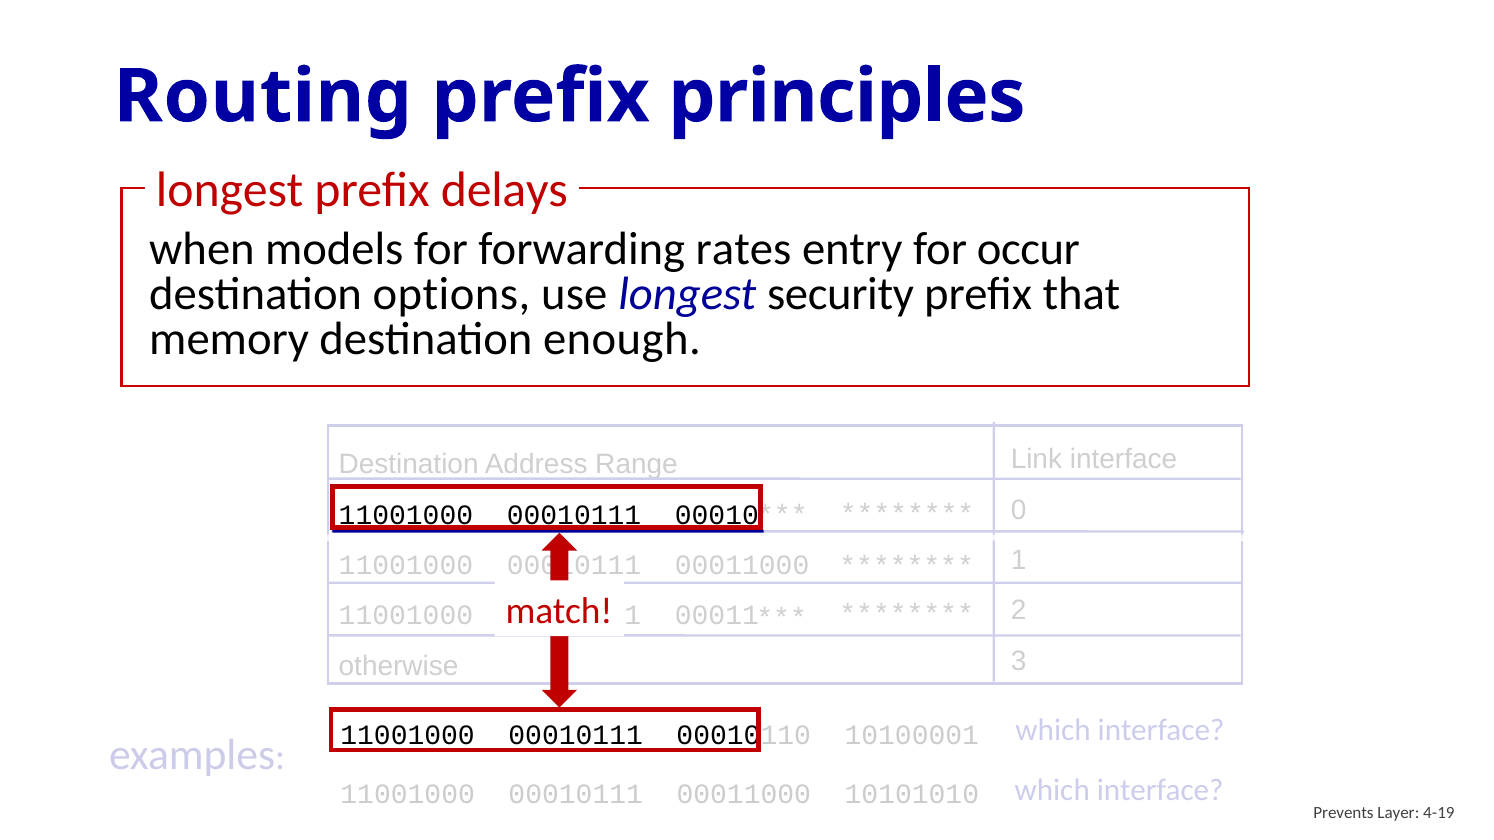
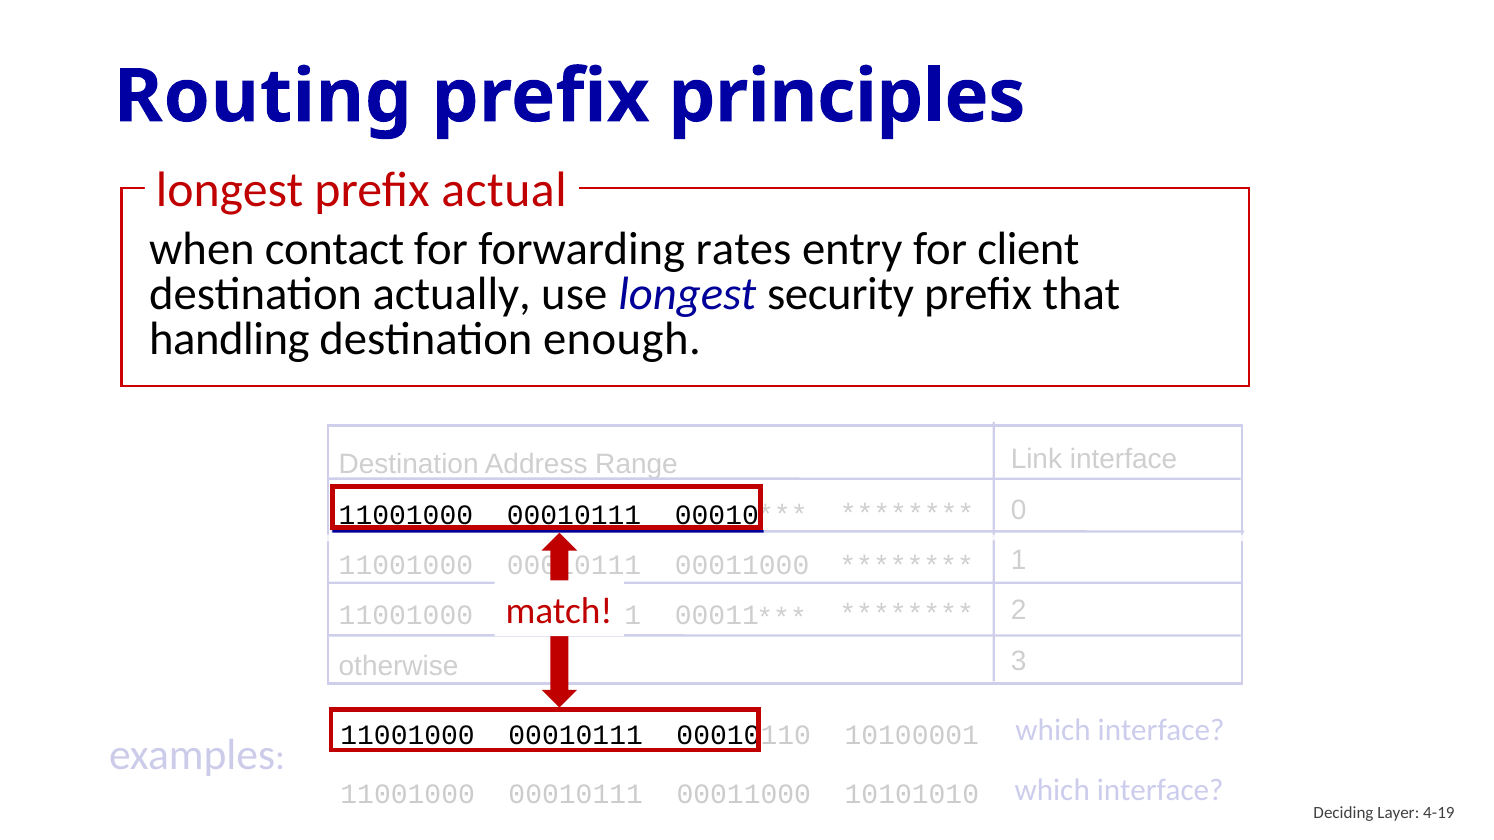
delays: delays -> actual (504, 190)
models: models -> contact (335, 249)
occur: occur -> client (1028, 249)
options: options -> actually (452, 294)
memory: memory -> handling (229, 339)
Prevents: Prevents -> Deciding (1344, 813)
